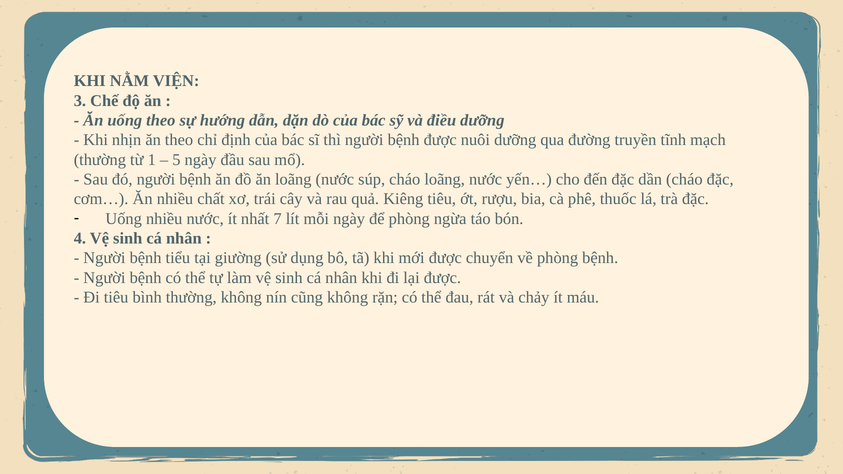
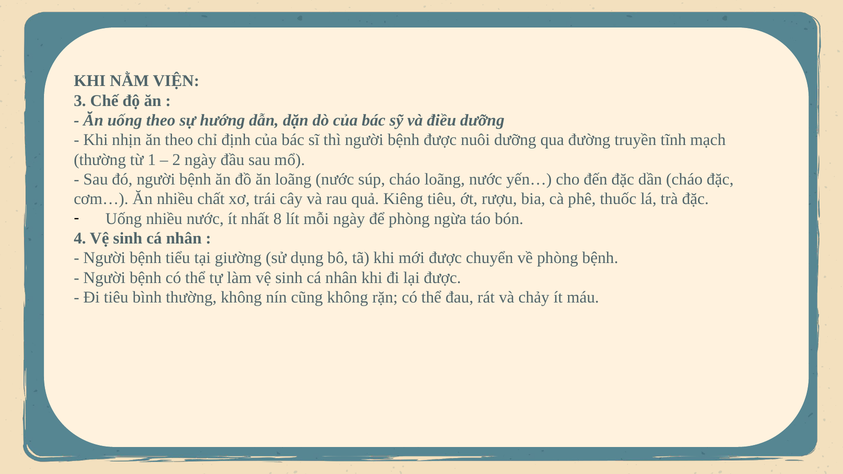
5: 5 -> 2 (176, 160)
7: 7 -> 8 (277, 219)
